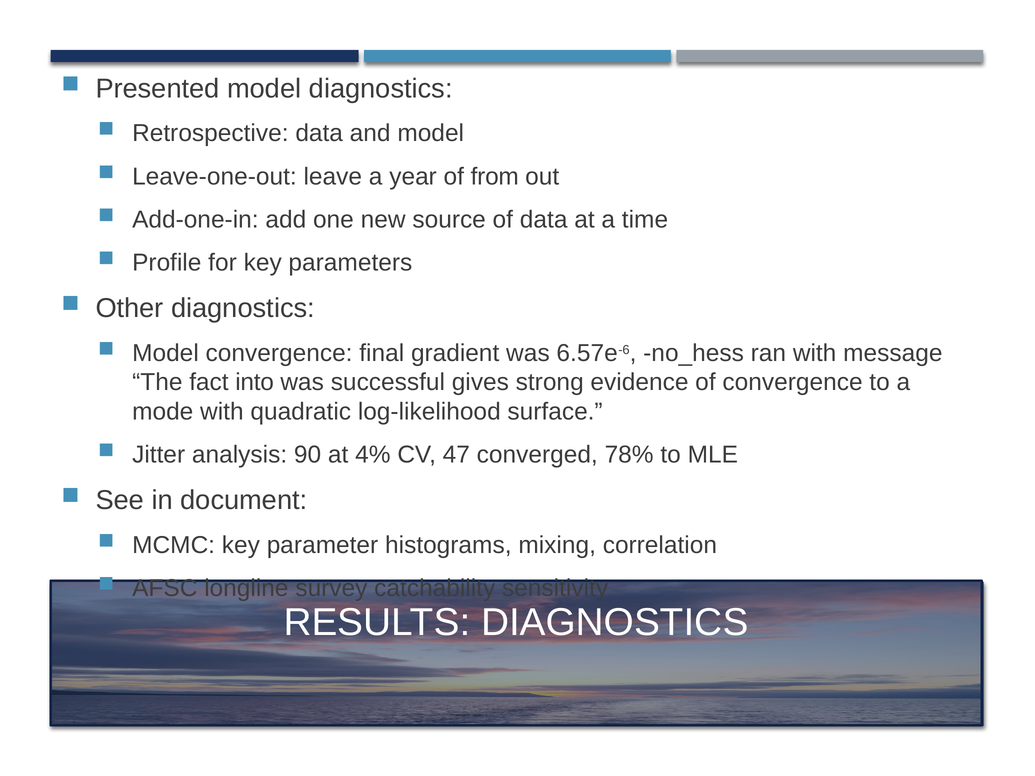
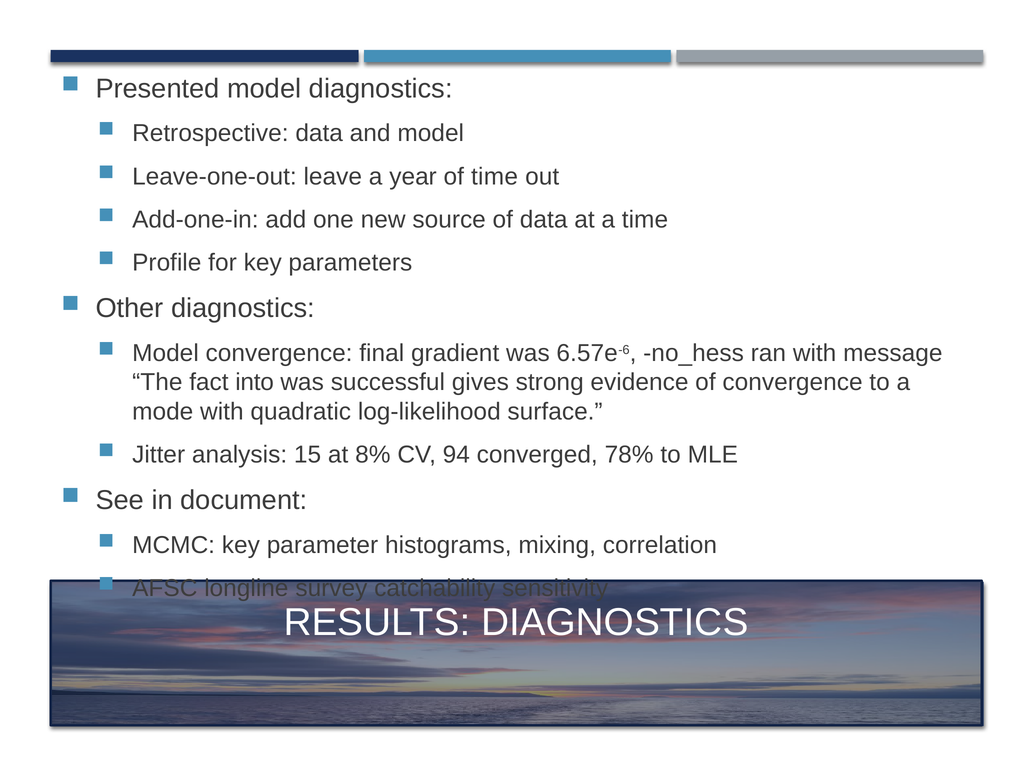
of from: from -> time (495, 177)
90: 90 -> 15 (308, 455)
4%: 4% -> 8% (373, 455)
47: 47 -> 94 (456, 455)
